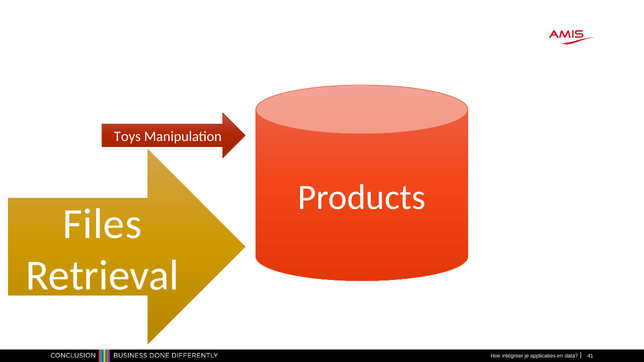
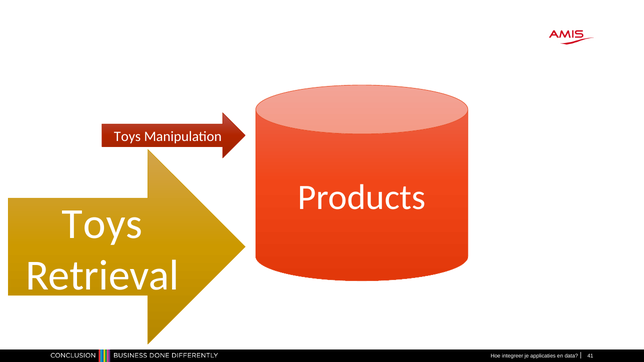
Files: Files -> Toys (102, 224)
